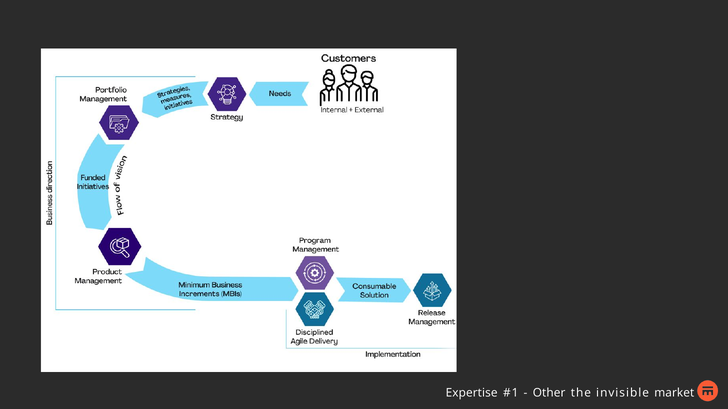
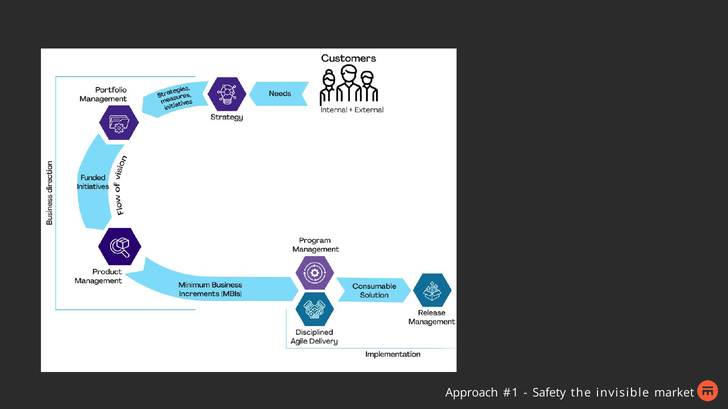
Expertise: Expertise -> Approach (472, 393)
Other: Other -> Safety (549, 393)
